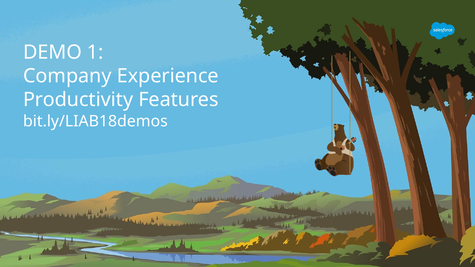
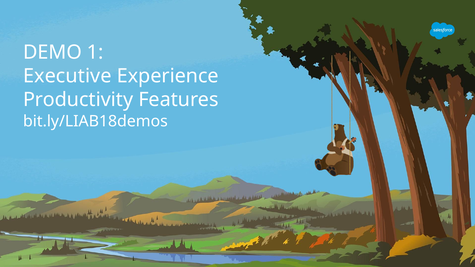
Company: Company -> Executive (67, 76)
